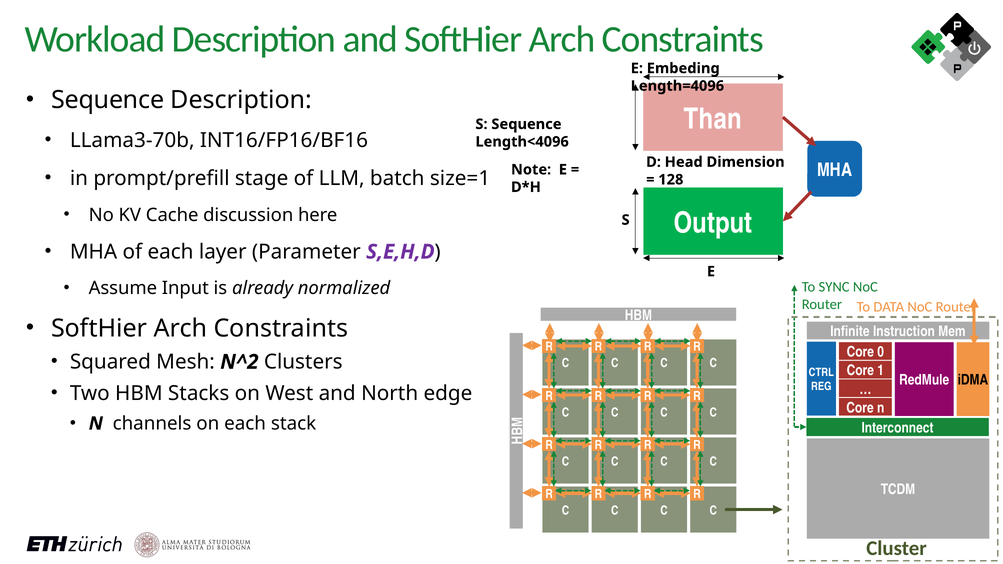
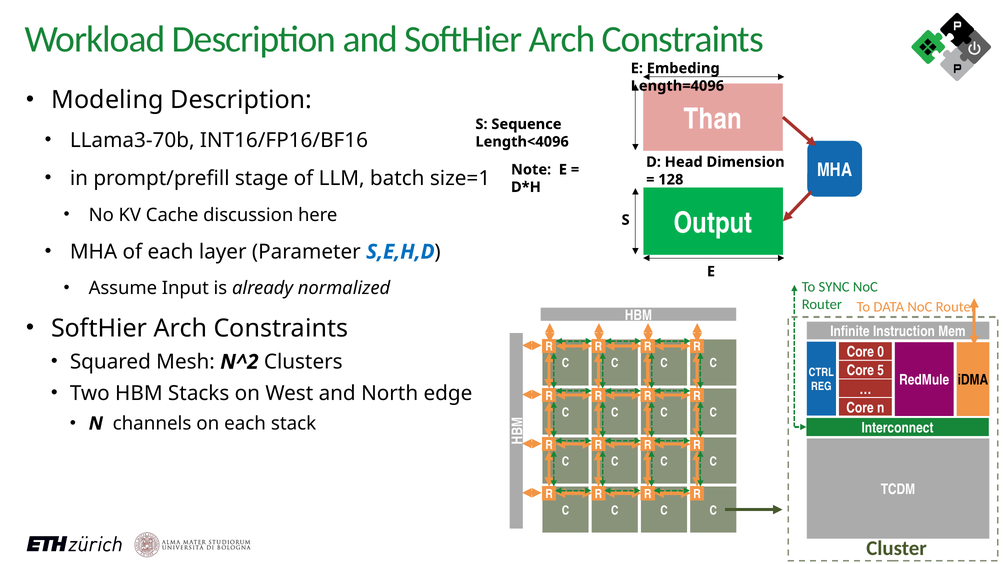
Sequence: Sequence -> Modeling (107, 100)
S,E,H,D colour: purple -> blue (400, 252)
1: 1 -> 5 (881, 371)
